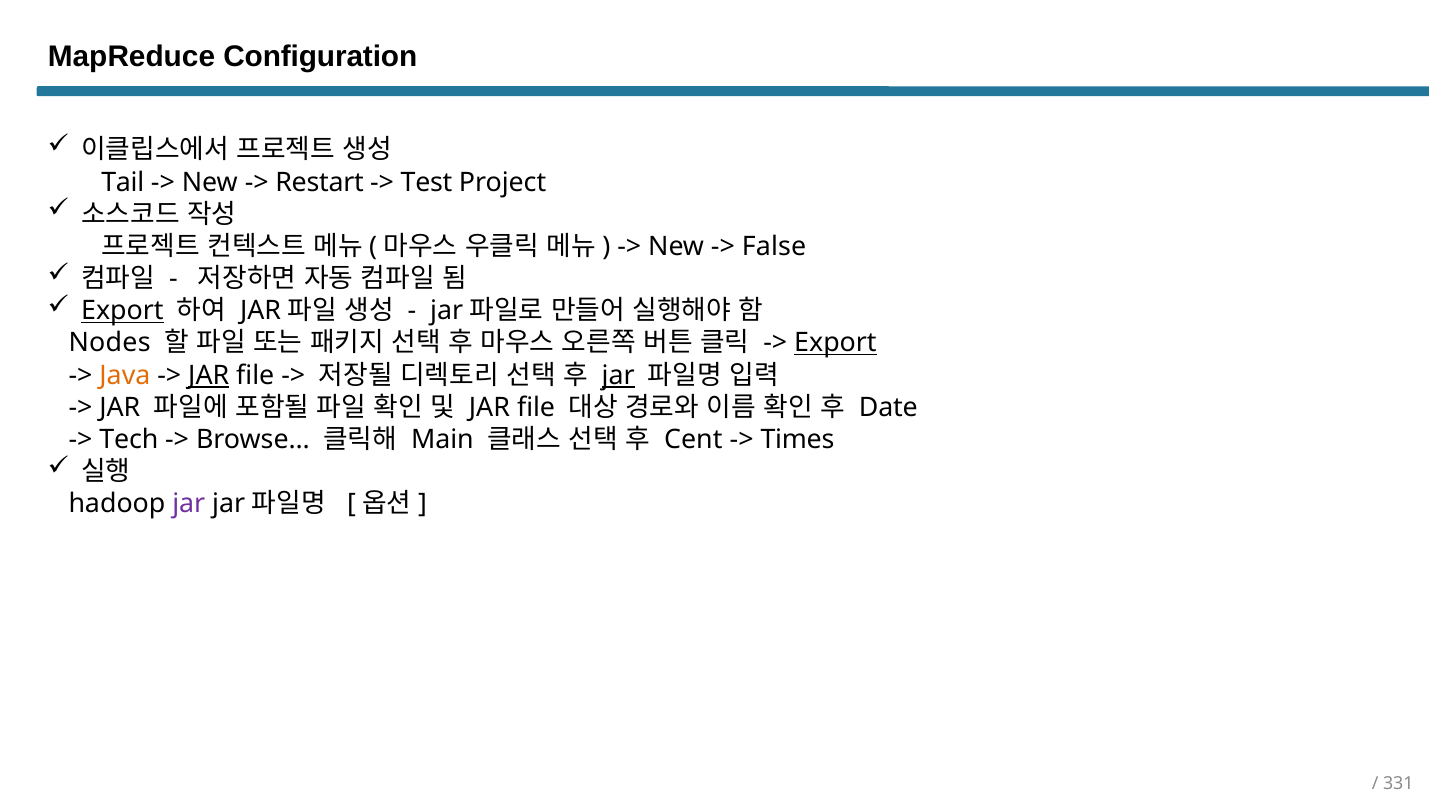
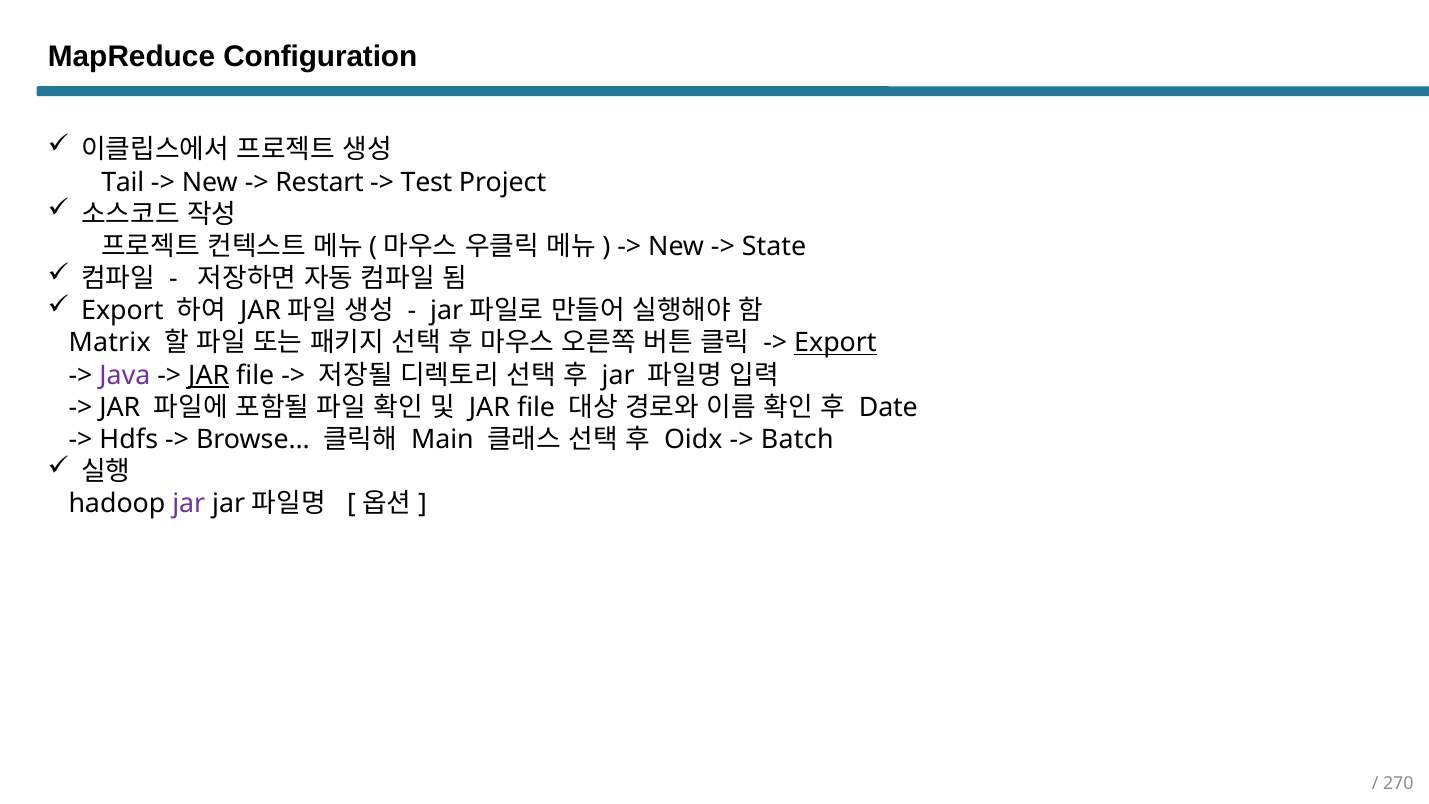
False: False -> State (774, 247)
Export underline: present -> none (122, 311)
Nodes: Nodes -> Matrix (110, 343)
Java colour: orange -> purple (125, 375)
jar underline: present -> none (618, 375)
Tech: Tech -> Hdfs (129, 439)
Cent: Cent -> Oidx (693, 439)
Times: Times -> Batch (797, 439)
331: 331 -> 270 (1398, 783)
